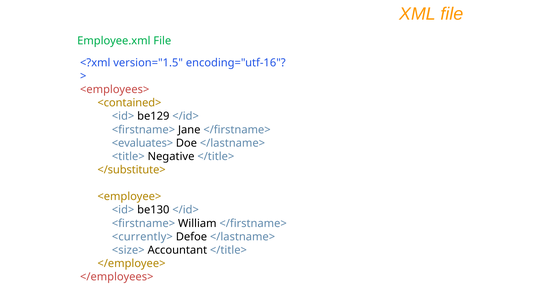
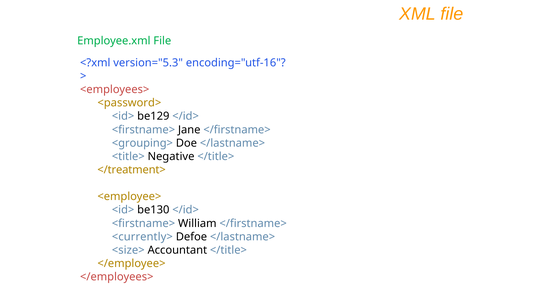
version="1.5: version="1.5 -> version="5.3 (148, 63)
<contained>: <contained> -> <password> (129, 103)
<evaluates>: <evaluates> -> <grouping> (142, 143)
</substitute>: </substitute> -> </treatment> (132, 169)
